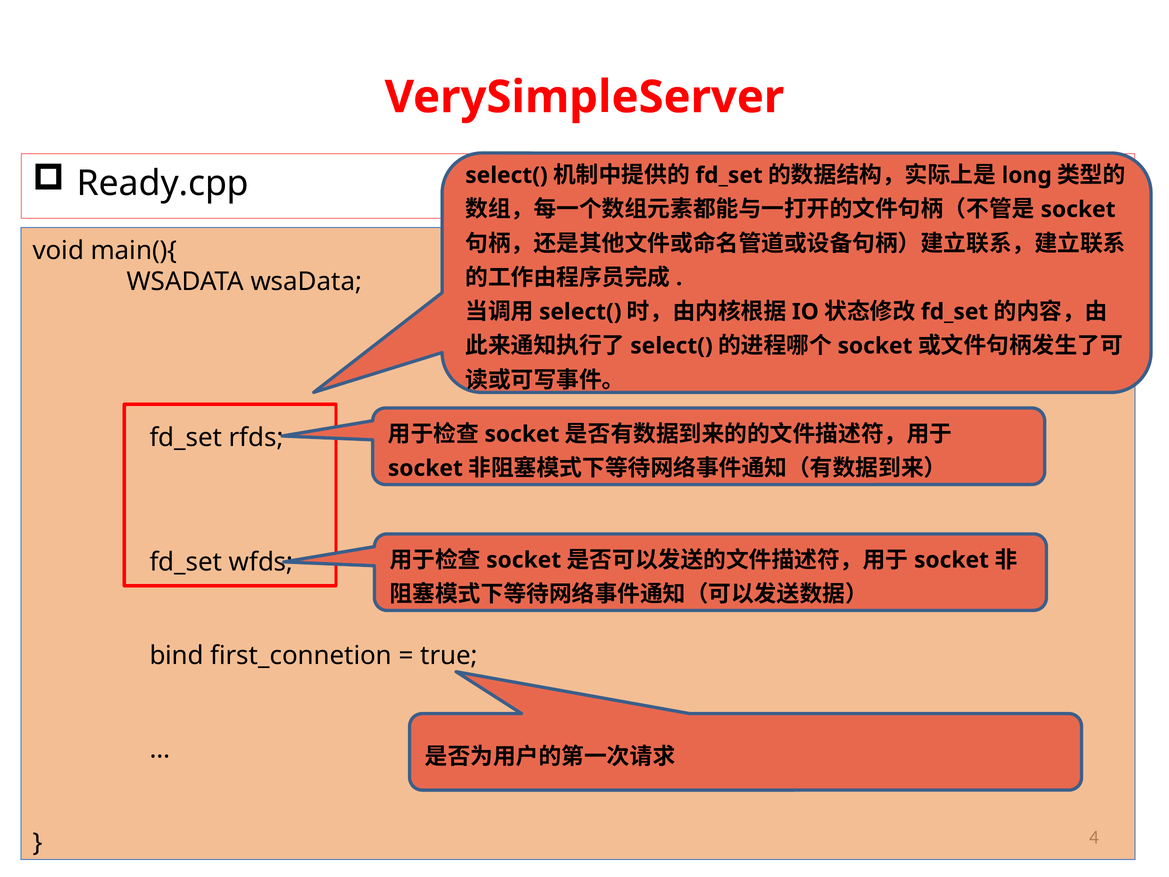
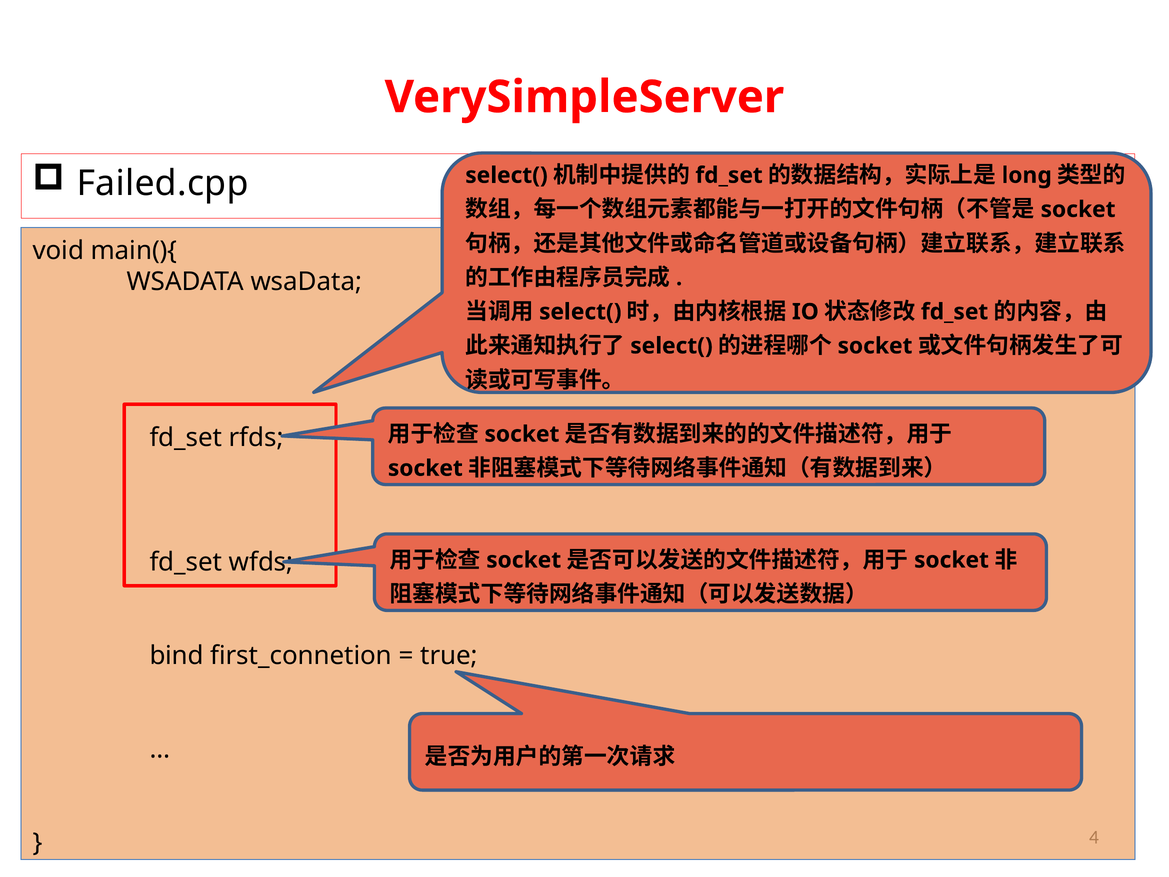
Ready.cpp: Ready.cpp -> Failed.cpp (163, 183)
